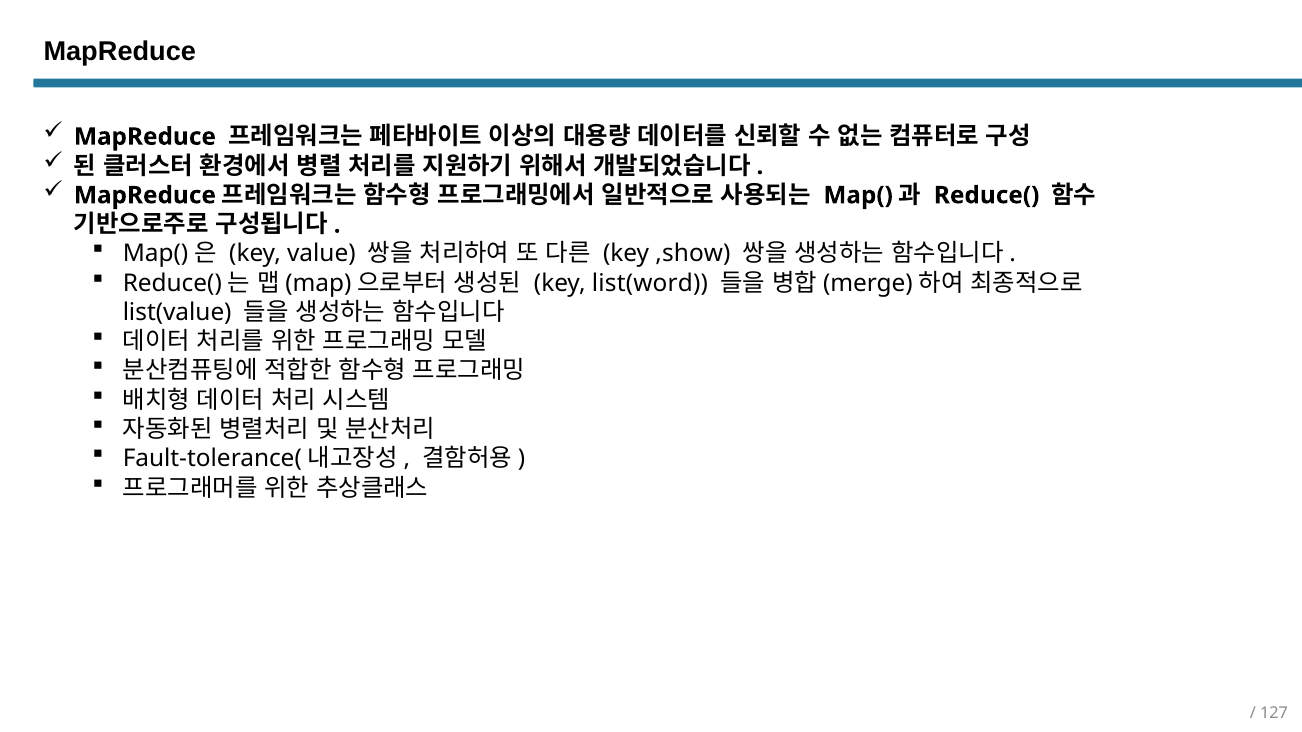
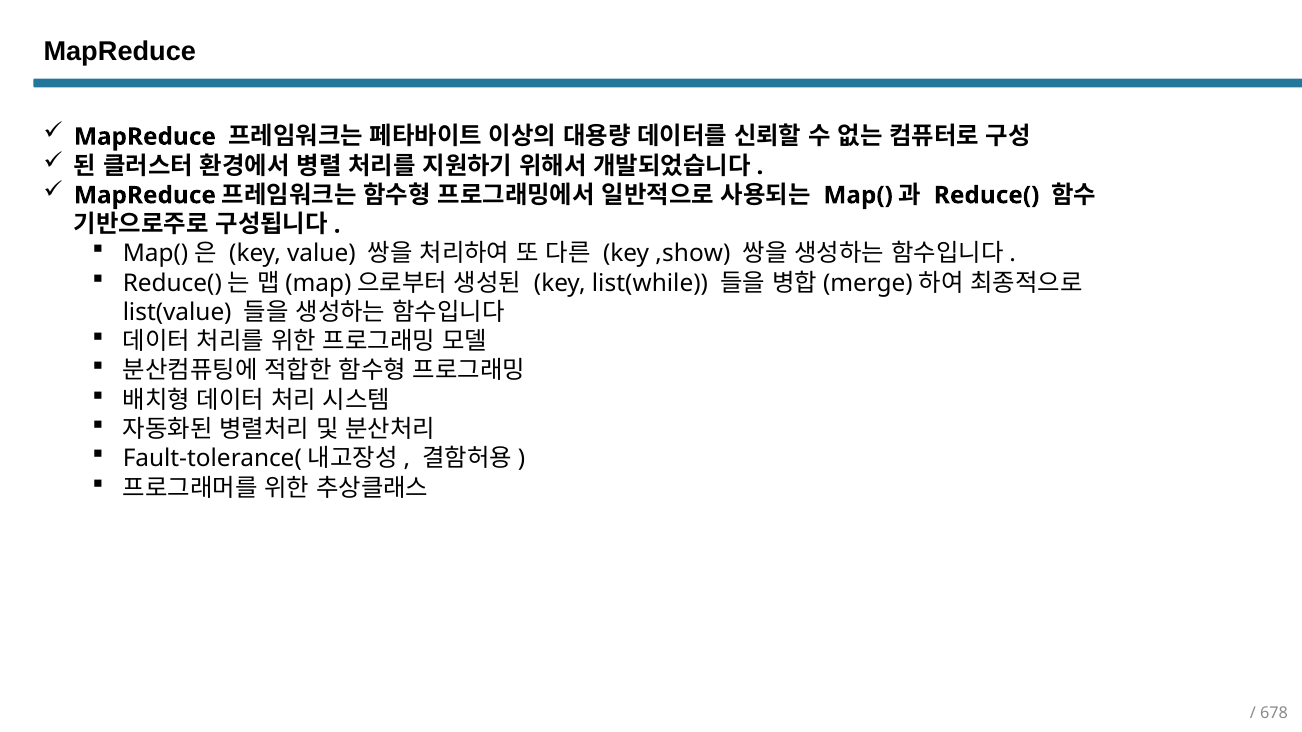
list(word: list(word -> list(while (650, 283)
127: 127 -> 678 (1274, 713)
